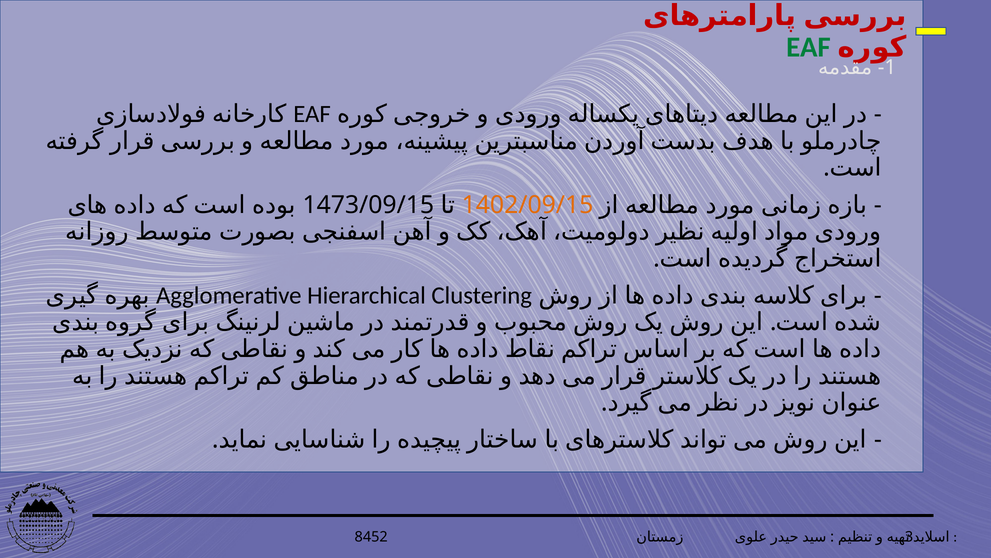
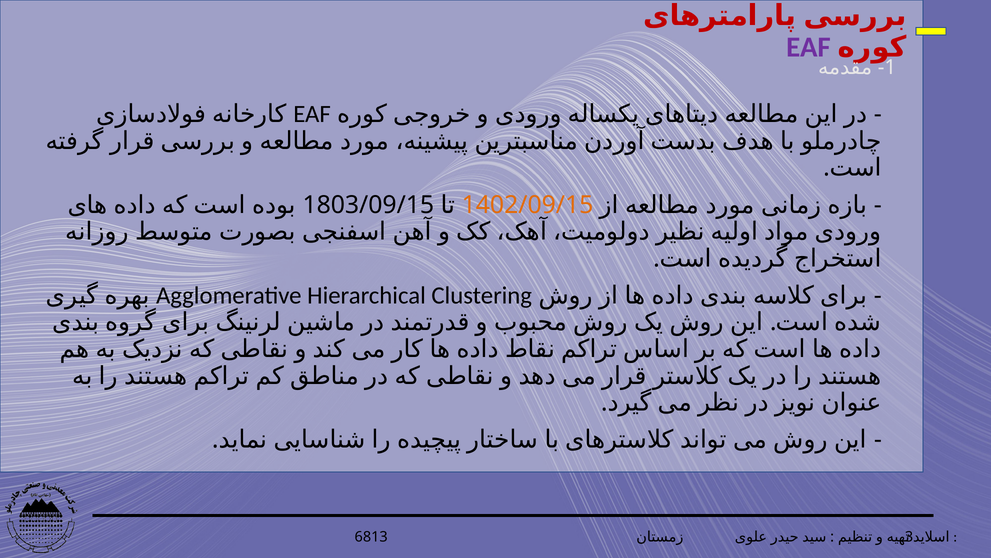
EAF colour: green -> purple (808, 47)
1473/09/15: 1473/09/15 -> 1803/09/15 (368, 205)
8452: 8452 -> 6813 (371, 536)
